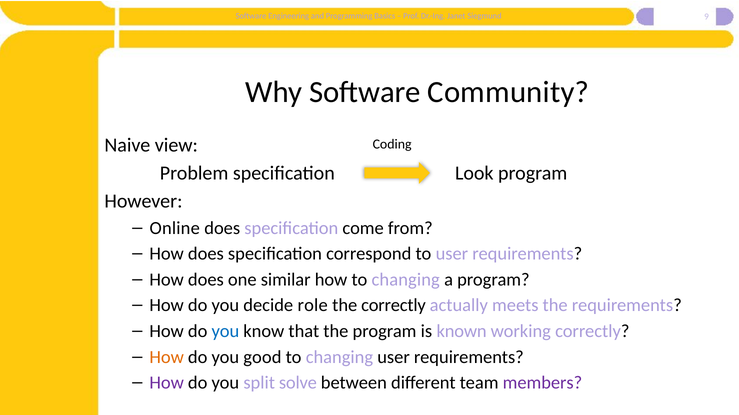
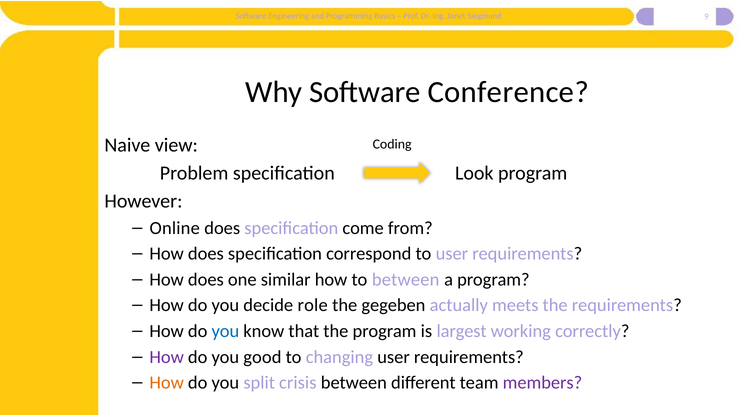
Community: Community -> Conference (508, 92)
how to changing: changing -> between (406, 280)
the correctly: correctly -> gegeben (393, 306)
known: known -> largest (462, 332)
How colour: orange -> purple (167, 358)
How colour: purple -> orange (167, 383)
solve: solve -> crisis (298, 383)
